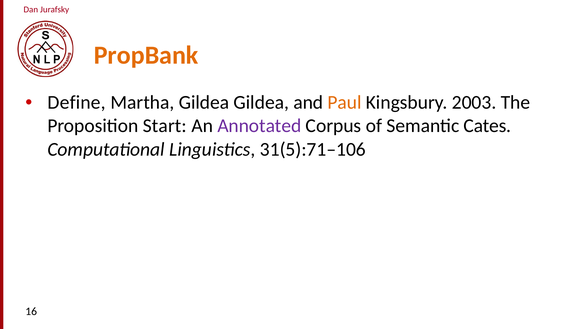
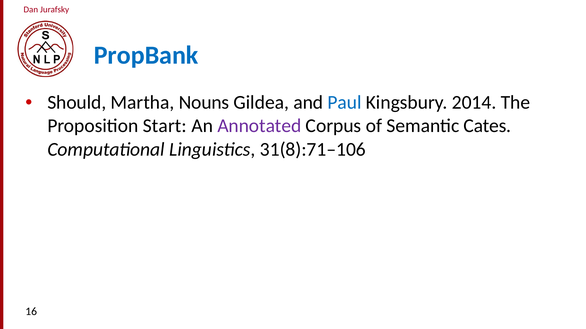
PropBank colour: orange -> blue (146, 55)
Define: Define -> Should (77, 103)
Martha Gildea: Gildea -> Nouns (204, 103)
Paul colour: orange -> blue (345, 103)
2003: 2003 -> 2014 (474, 103)
31(5):71–106: 31(5):71–106 -> 31(8):71–106 (313, 150)
